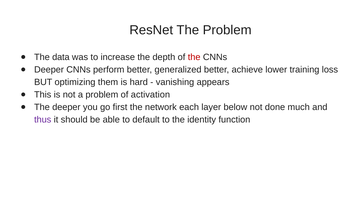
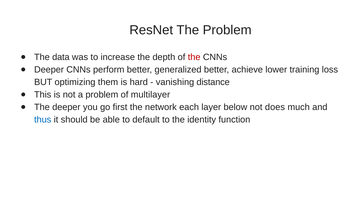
appears: appears -> distance (213, 82)
activation: activation -> multilayer (150, 95)
done: done -> does (275, 107)
thus colour: purple -> blue (43, 120)
